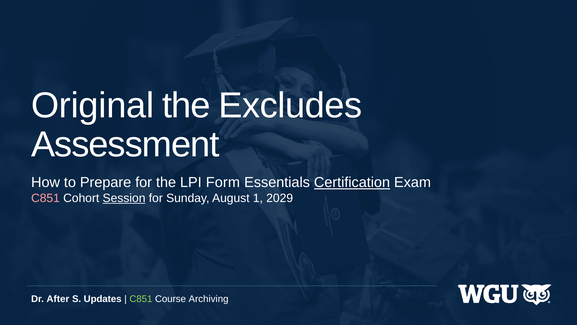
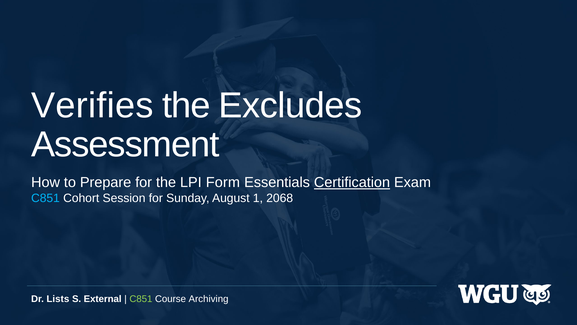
Original: Original -> Verifies (92, 105)
C851 colour: pink -> light blue (45, 198)
Session underline: present -> none (124, 198)
2029: 2029 -> 2068 (280, 198)
After: After -> Lists (58, 299)
Updates: Updates -> External (103, 299)
